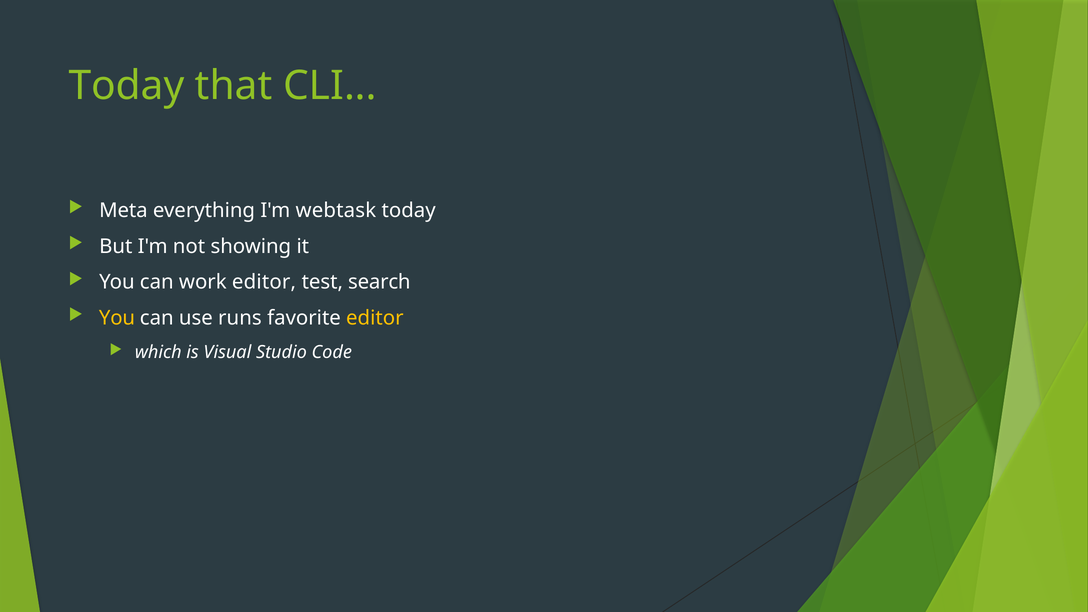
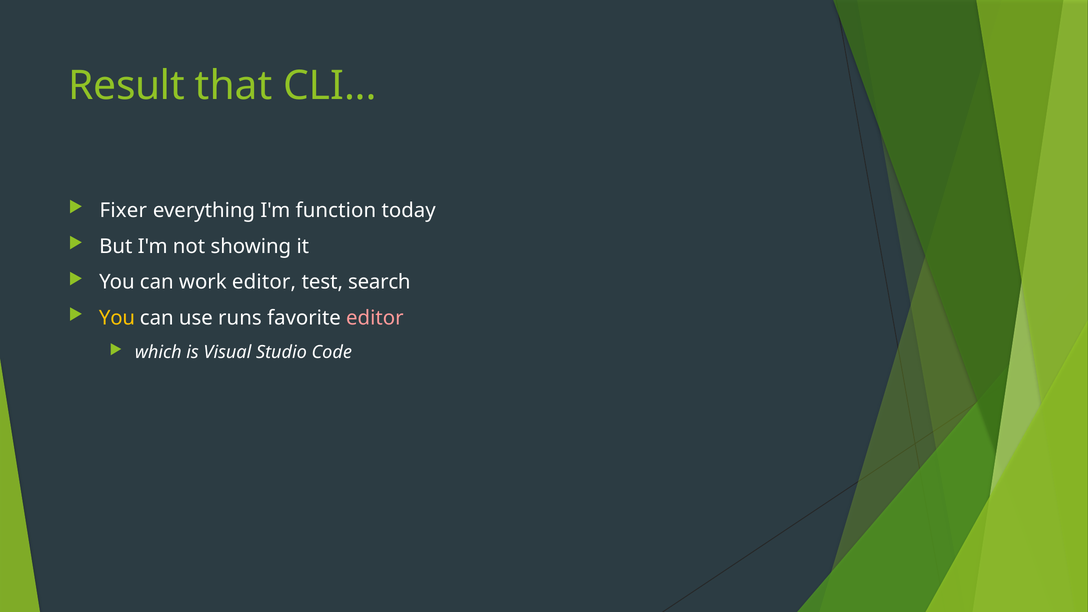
Today: Today -> Result (127, 86)
Meta: Meta -> Fixer (123, 211)
webtask: webtask -> function (336, 211)
editor colour: yellow -> pink (375, 318)
